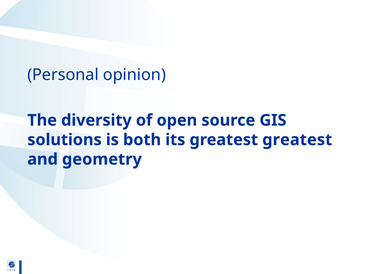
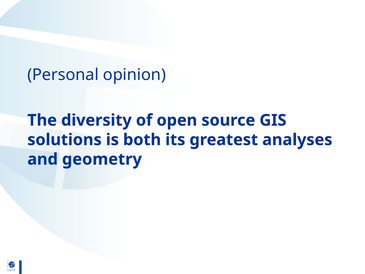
greatest greatest: greatest -> analyses (297, 140)
